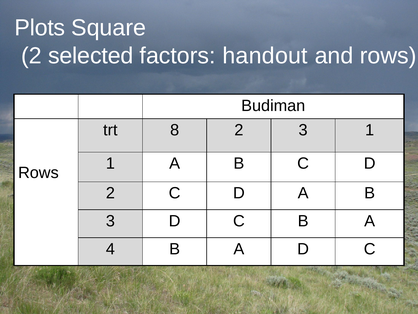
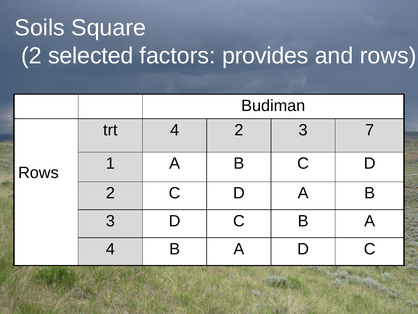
Plots: Plots -> Soils (40, 28)
handout: handout -> provides (265, 56)
trt 8: 8 -> 4 (175, 130)
3 1: 1 -> 7 (370, 130)
